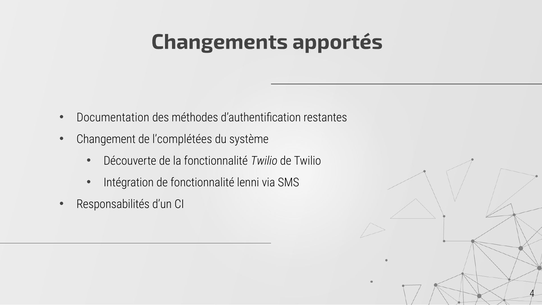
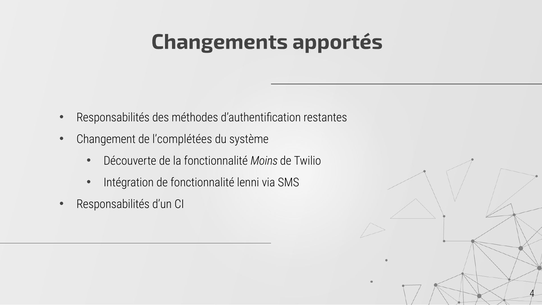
Documentation: Documentation -> Responsabilités (113, 117)
fonctionnalité Twilio: Twilio -> Moins (264, 161)
